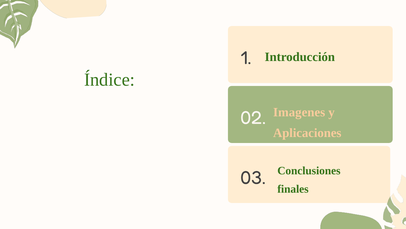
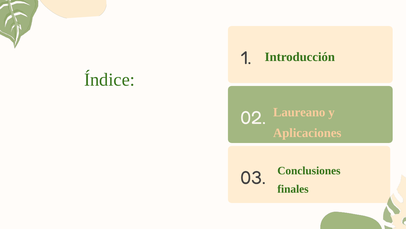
Imagenes: Imagenes -> Laureano (299, 112)
